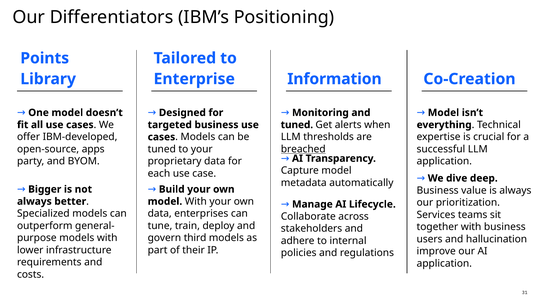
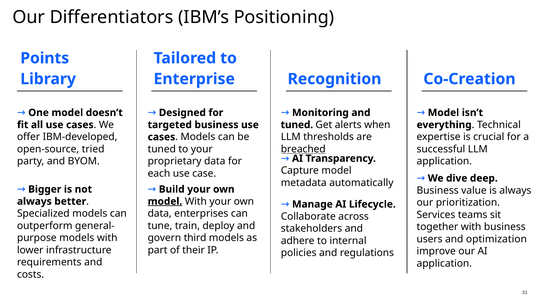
Information: Information -> Recognition (334, 79)
apps: apps -> tried (93, 149)
model underline: none -> present (165, 202)
hallucination: hallucination -> optimization (496, 239)
